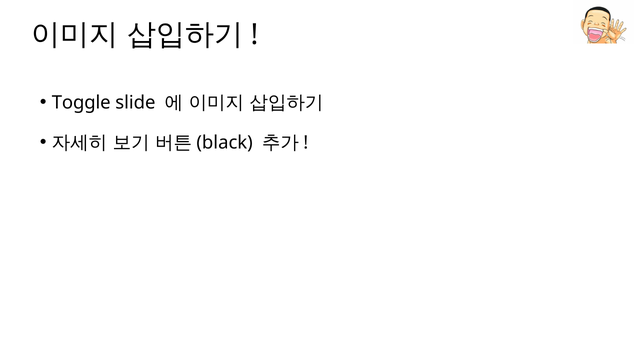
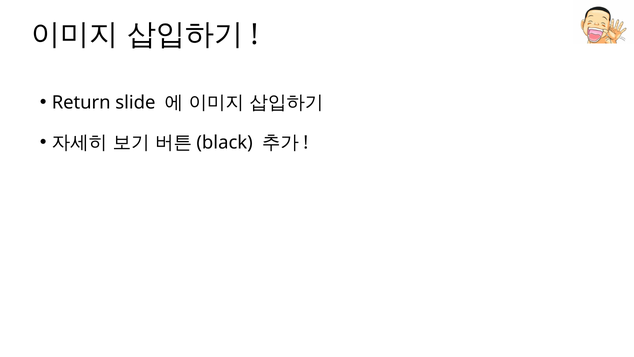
Toggle: Toggle -> Return (81, 103)
